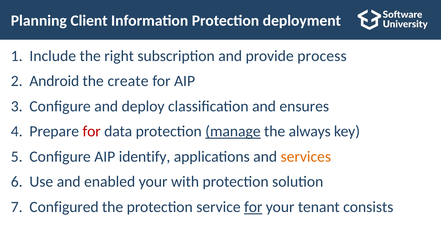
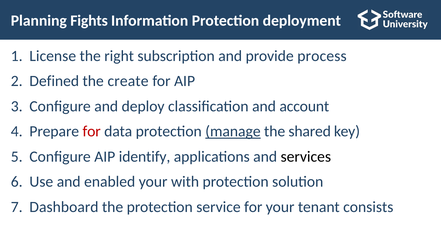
Client: Client -> Fights (89, 21)
Include: Include -> License (53, 56)
Android: Android -> Defined (54, 81)
ensures: ensures -> account (304, 106)
always: always -> shared (310, 132)
services colour: orange -> black (306, 157)
Configured: Configured -> Dashboard (64, 207)
for underline: present -> none (253, 207)
